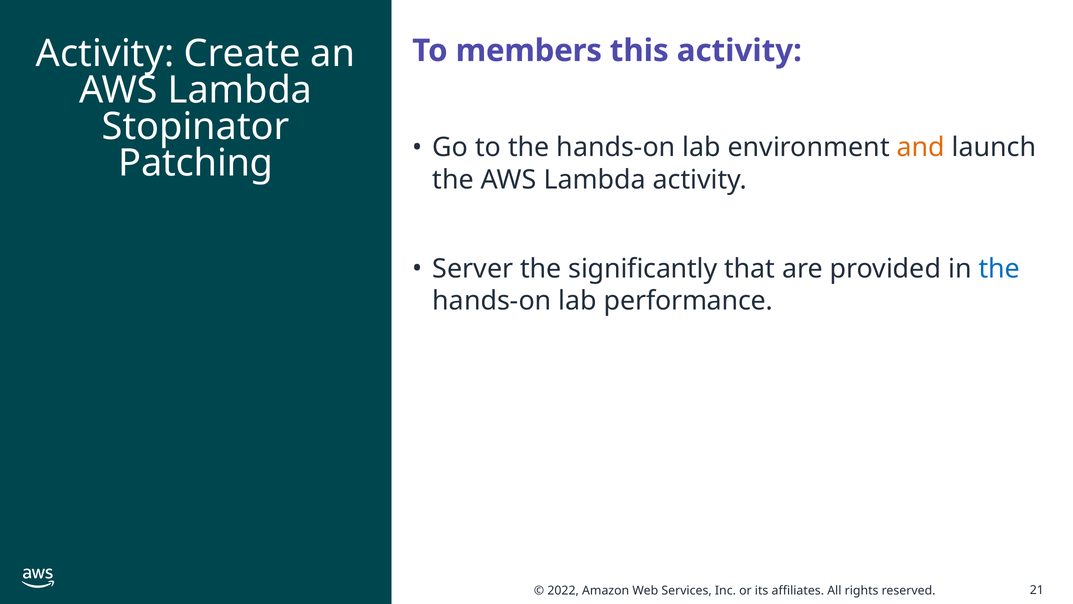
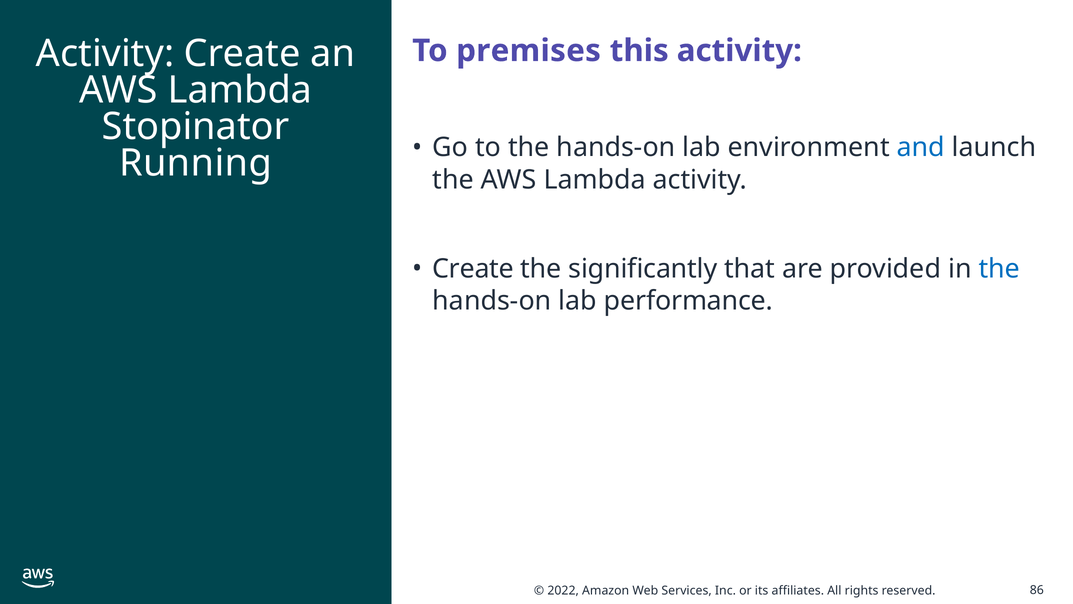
members: members -> premises (529, 51)
and colour: orange -> blue (921, 147)
Patching: Patching -> Running (196, 163)
Server: Server -> Create (473, 269)
21: 21 -> 86 (1037, 590)
